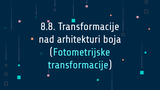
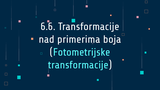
8.8: 8.8 -> 6.6 (48, 27)
arhitekturi: arhitekturi -> primerima (79, 39)
